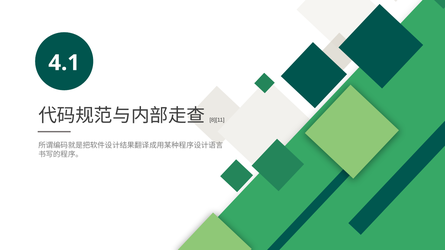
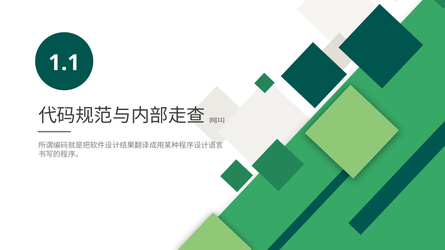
4.1: 4.1 -> 1.1 (64, 63)
